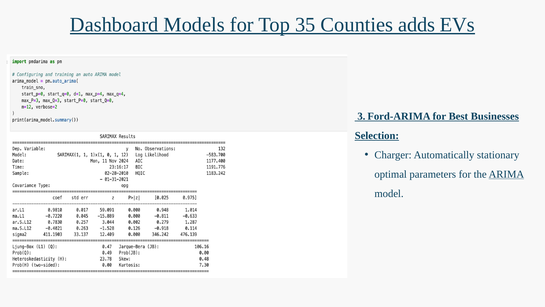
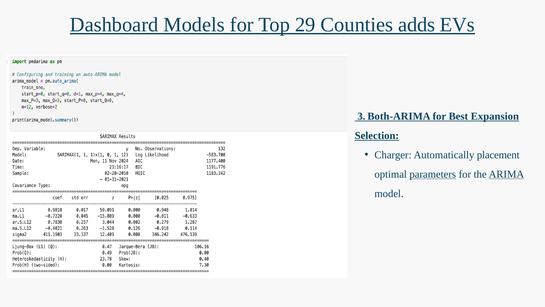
35: 35 -> 29 (305, 25)
Ford-ARIMA: Ford-ARIMA -> Both-ARIMA (399, 116)
Businesses: Businesses -> Expansion (495, 116)
stationary: stationary -> placement (498, 155)
parameters underline: none -> present (433, 174)
